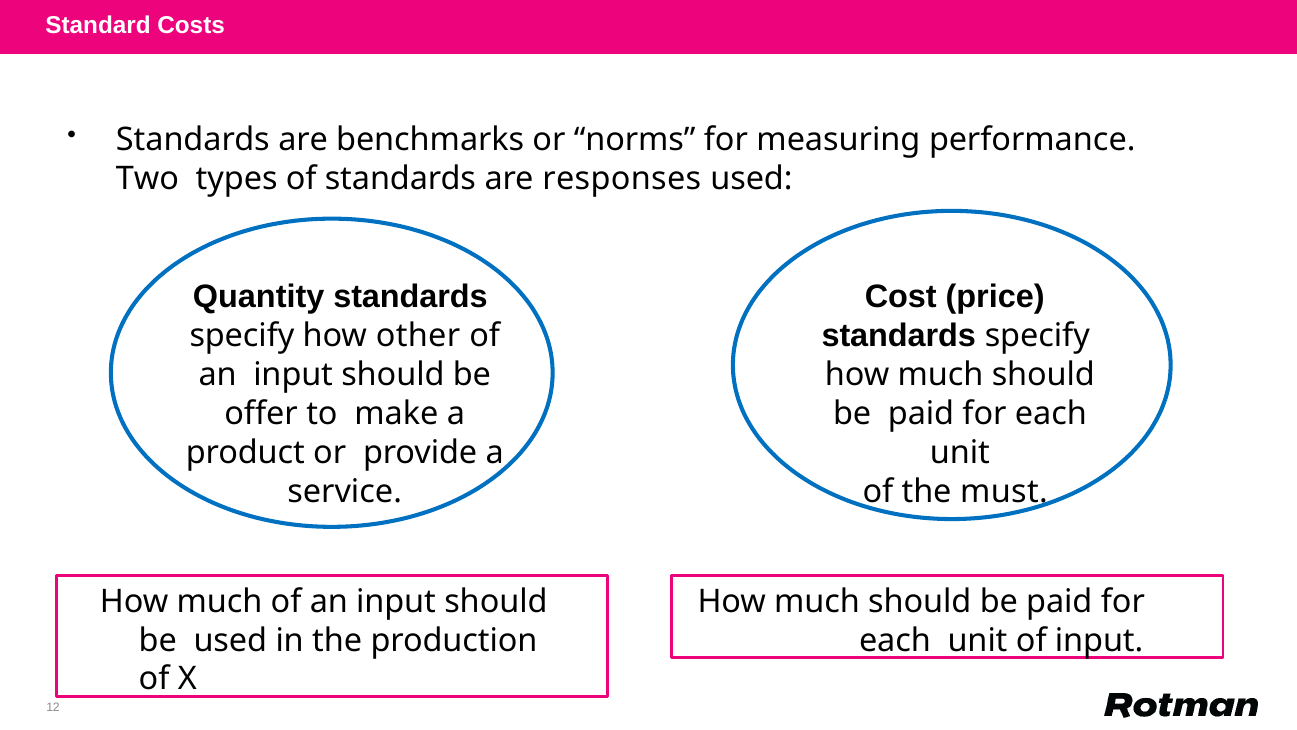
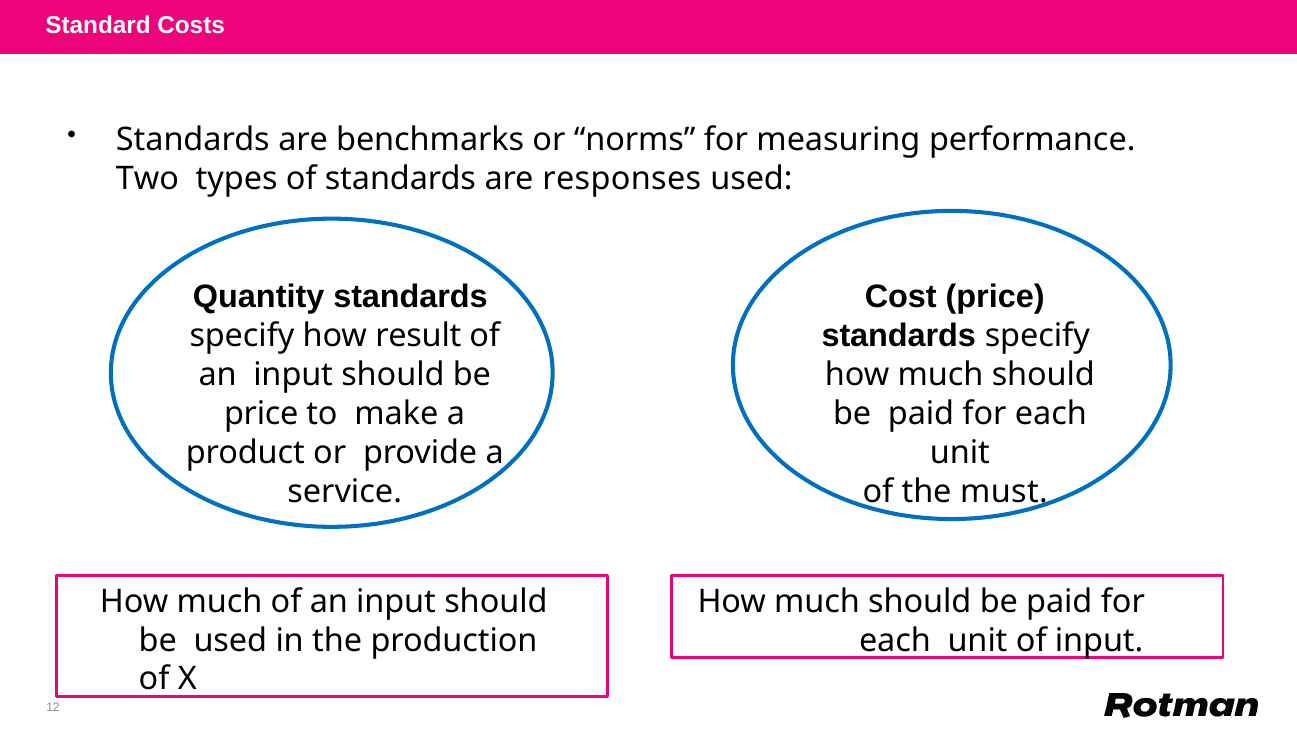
other: other -> result (418, 336)
offer: offer -> price (261, 414)
